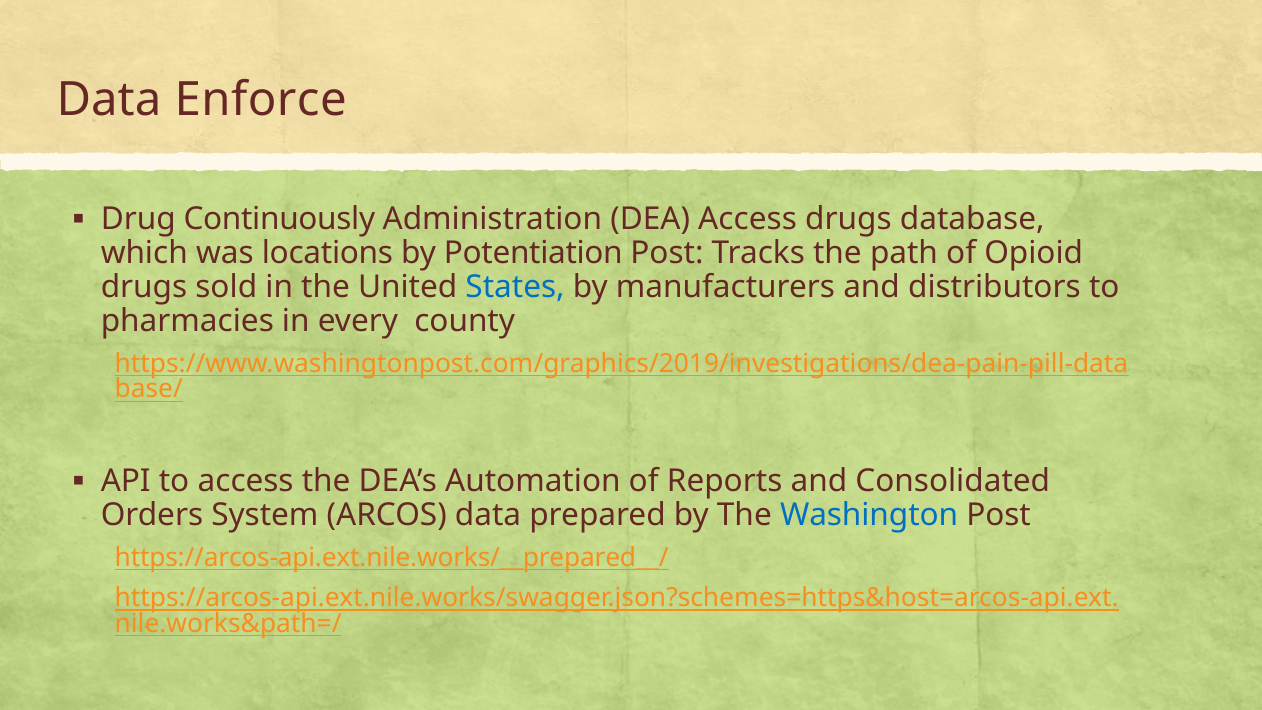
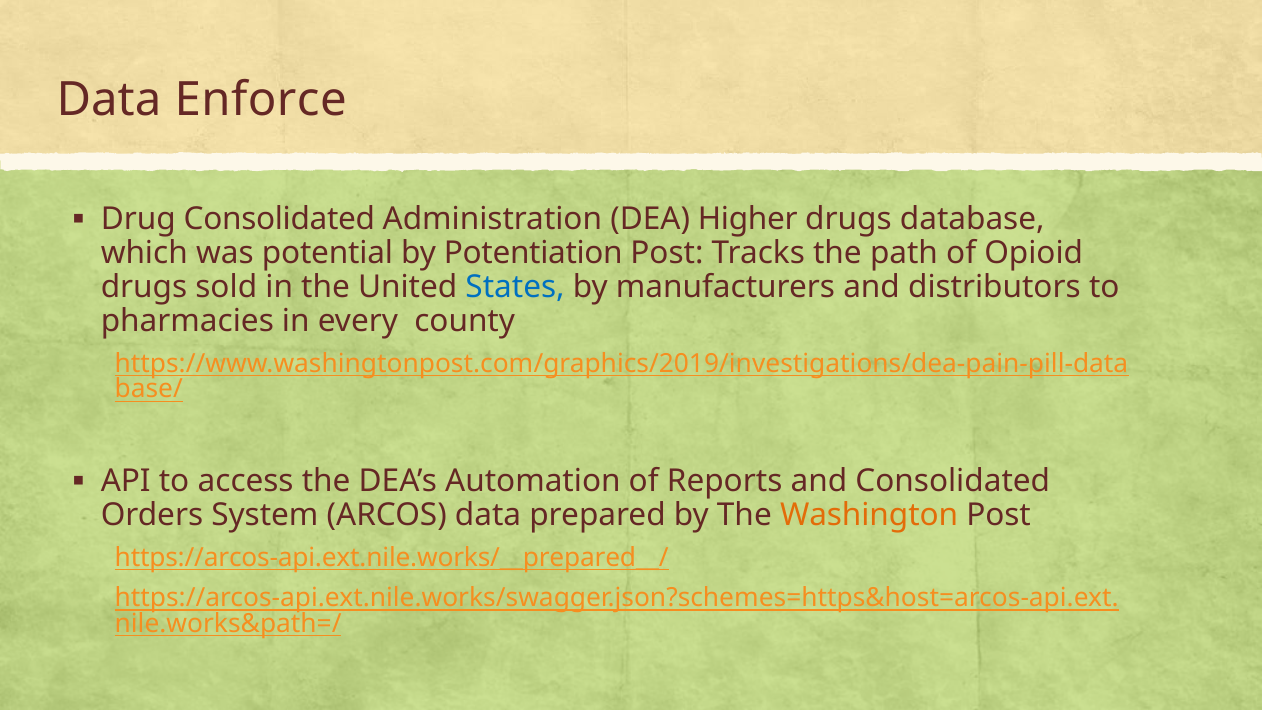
Drug Continuously: Continuously -> Consolidated (279, 219)
DEA Access: Access -> Higher (748, 219)
locations: locations -> potential (327, 253)
Washington colour: blue -> orange (869, 515)
